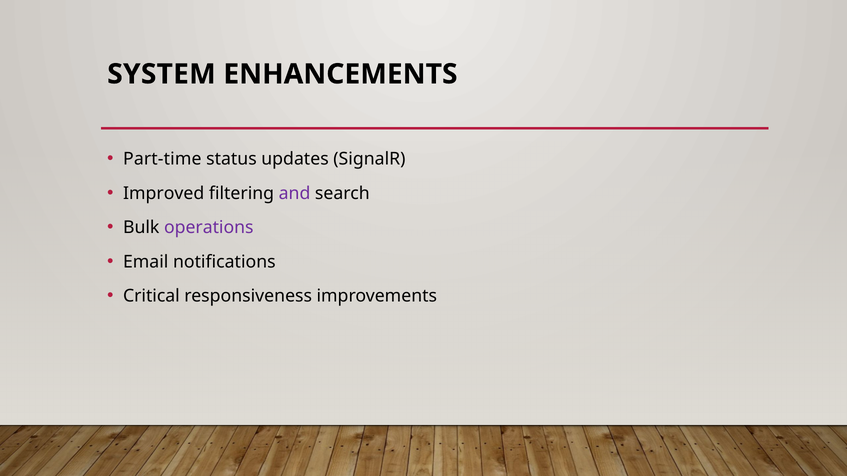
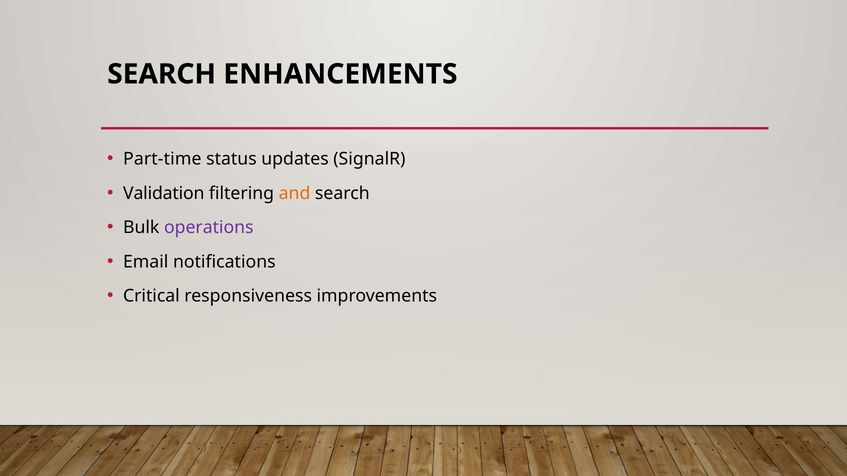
SYSTEM: SYSTEM -> SEARCH (162, 74)
Improved: Improved -> Validation (164, 193)
and colour: purple -> orange (295, 193)
